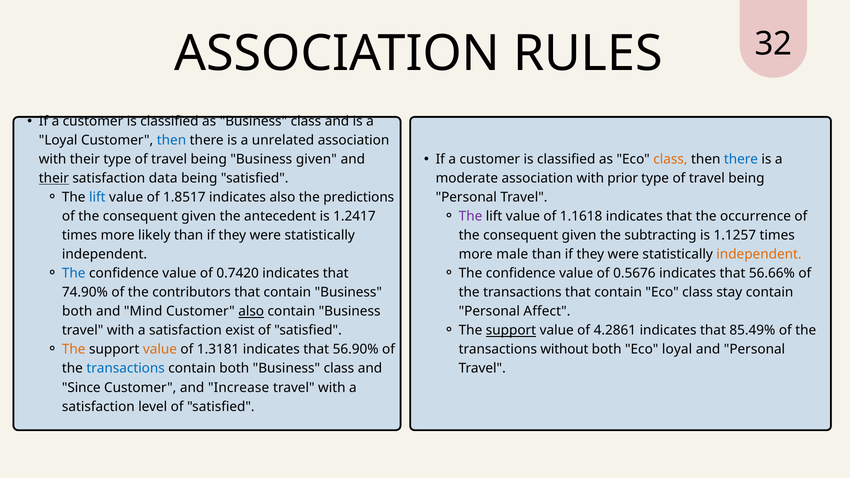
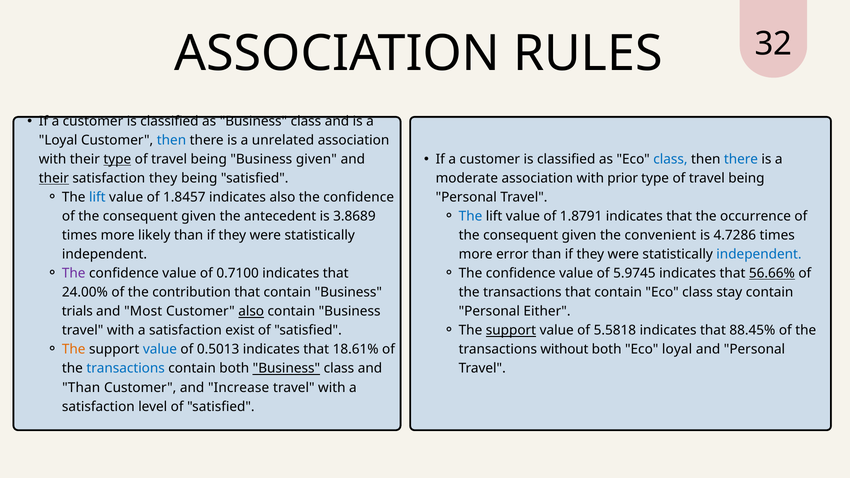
class colour: orange -> blue (670, 160)
type underline: none -> present (117, 160)
satisfaction data: data -> they (163, 179)
1.8517: 1.8517 -> 1.8457 (184, 198)
predictions: predictions -> confidence (359, 198)
The colour: purple -> blue (471, 217)
1.1618: 1.1618 -> 1.8791 (581, 217)
1.2417: 1.2417 -> 3.8689 (354, 217)
subtracting: subtracting -> convenient (660, 236)
1.1257: 1.1257 -> 4.7286 (735, 236)
male: male -> error (512, 255)
independent colour: orange -> blue (759, 255)
The colour: blue -> purple (74, 274)
0.7420: 0.7420 -> 0.7100 (238, 274)
0.5676: 0.5676 -> 5.9745 (634, 274)
56.66% underline: none -> present (772, 274)
74.90%: 74.90% -> 24.00% (85, 293)
contributors: contributors -> contribution (192, 293)
both: both -> trials (77, 312)
Mind: Mind -> Most (143, 312)
Affect: Affect -> Either (547, 312)
4.2861: 4.2861 -> 5.5818 (615, 331)
85.49%: 85.49% -> 88.45% (752, 331)
value colour: orange -> blue (160, 350)
1.3181: 1.3181 -> 0.5013 (218, 350)
56.90%: 56.90% -> 18.61% (356, 350)
Business underline: none -> present (286, 369)
Since: Since -> Than (81, 388)
